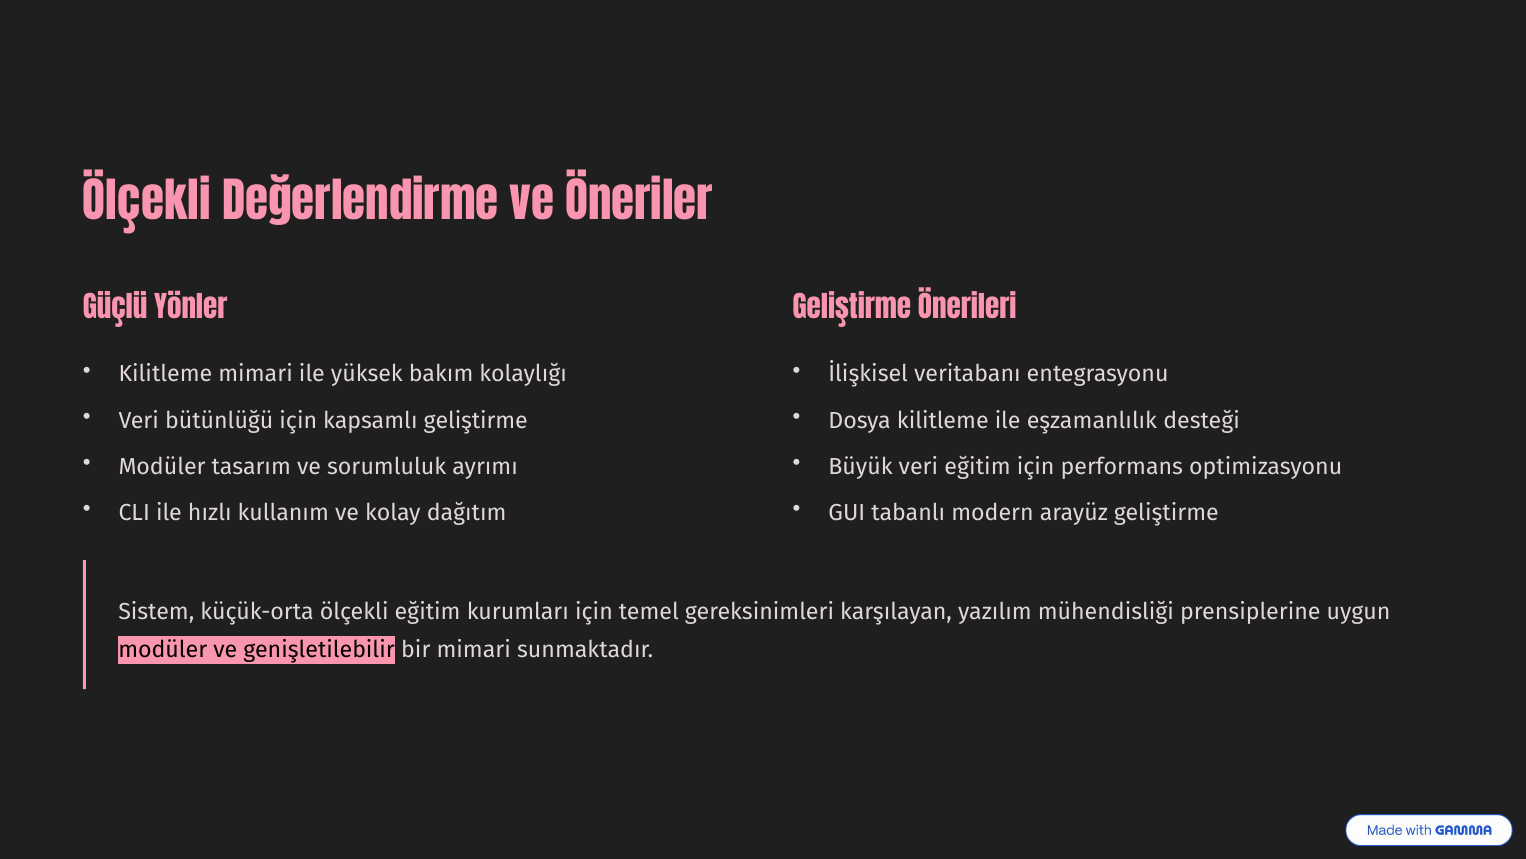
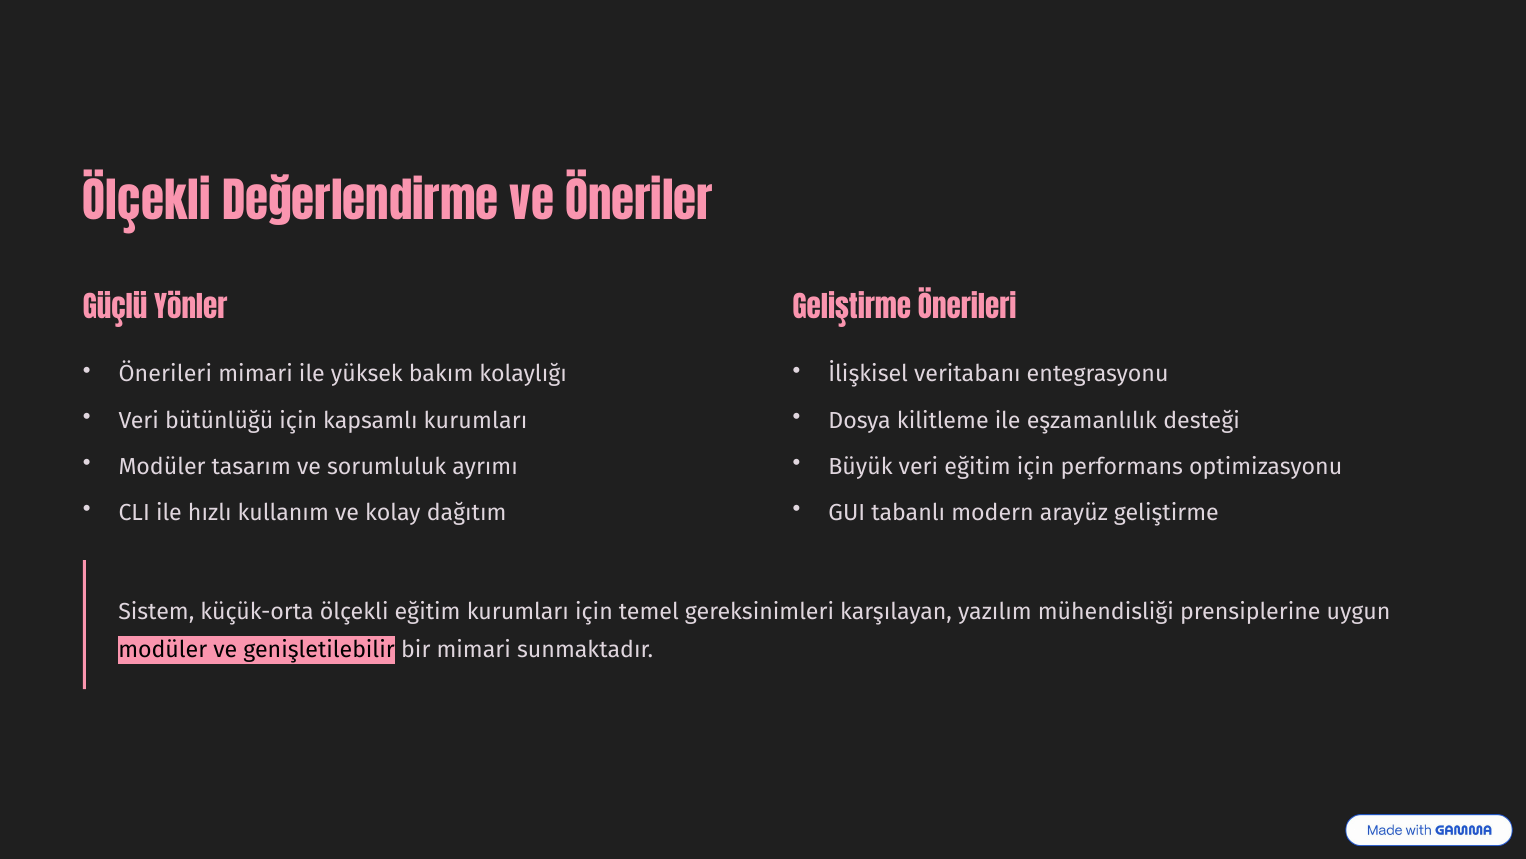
Kilitleme: Kilitleme -> Önerileri (165, 374)
kapsamlı geliştirme: geliştirme -> kurumları (476, 420)
